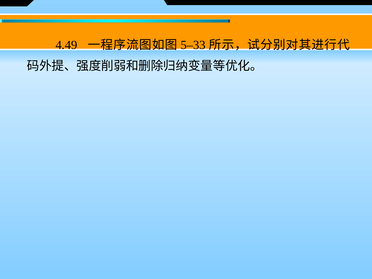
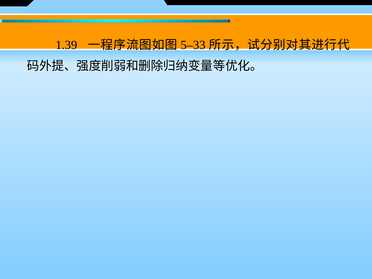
4.49: 4.49 -> 1.39 (66, 45)
